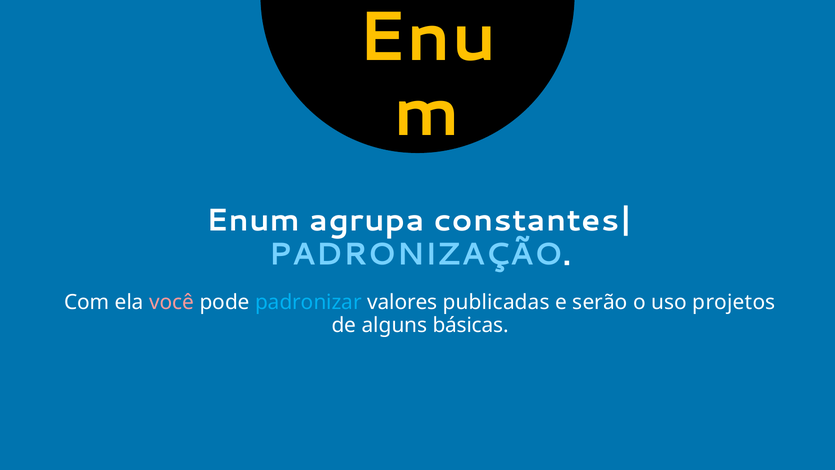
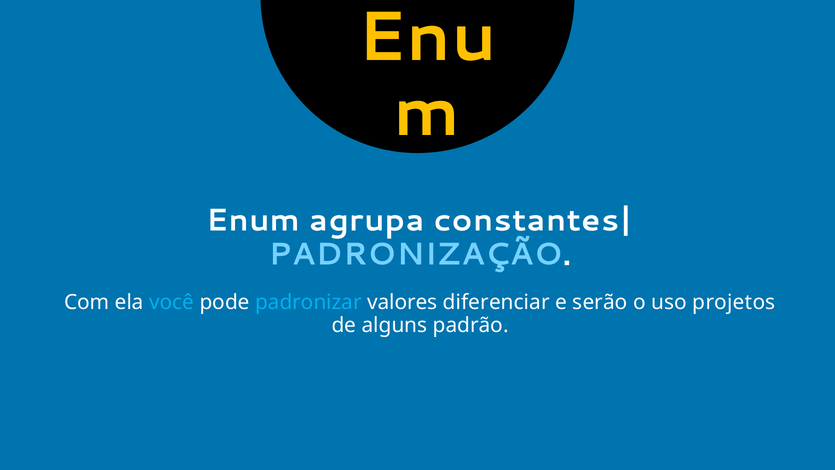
você colour: pink -> light blue (172, 302)
publicadas: publicadas -> diferenciar (496, 302)
básicas: básicas -> padrão (471, 325)
